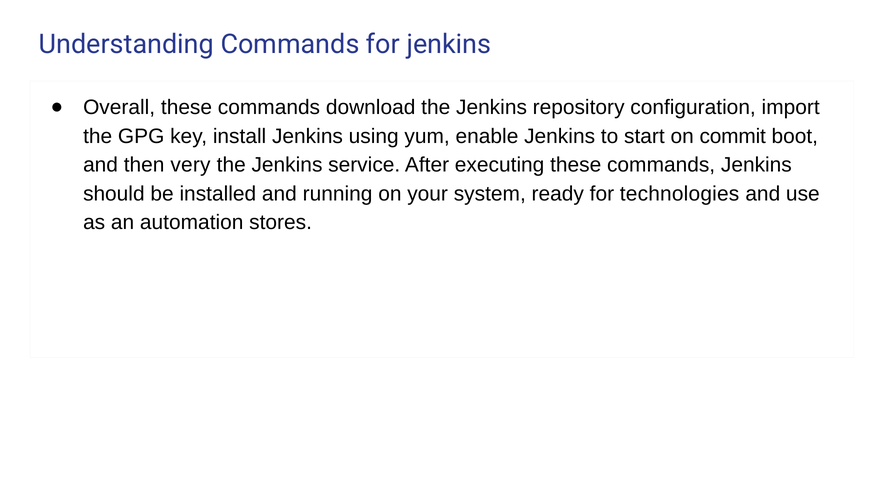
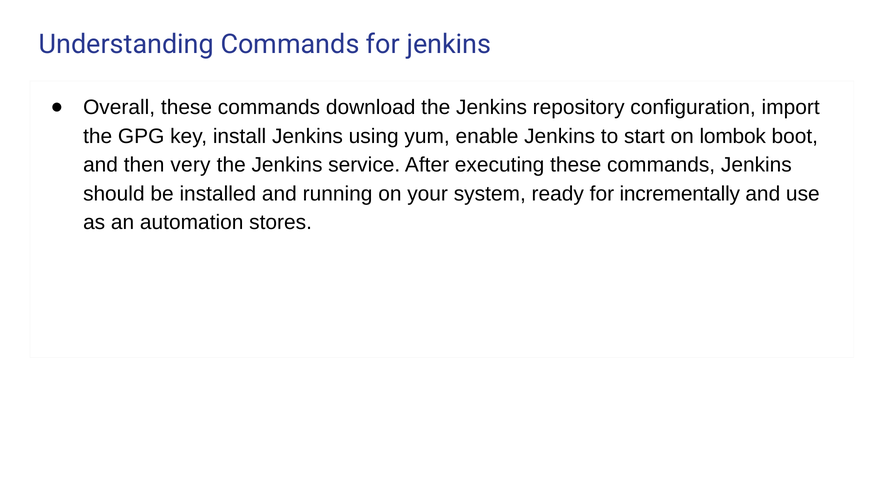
commit: commit -> lombok (733, 136)
technologies: technologies -> incrementally (680, 194)
